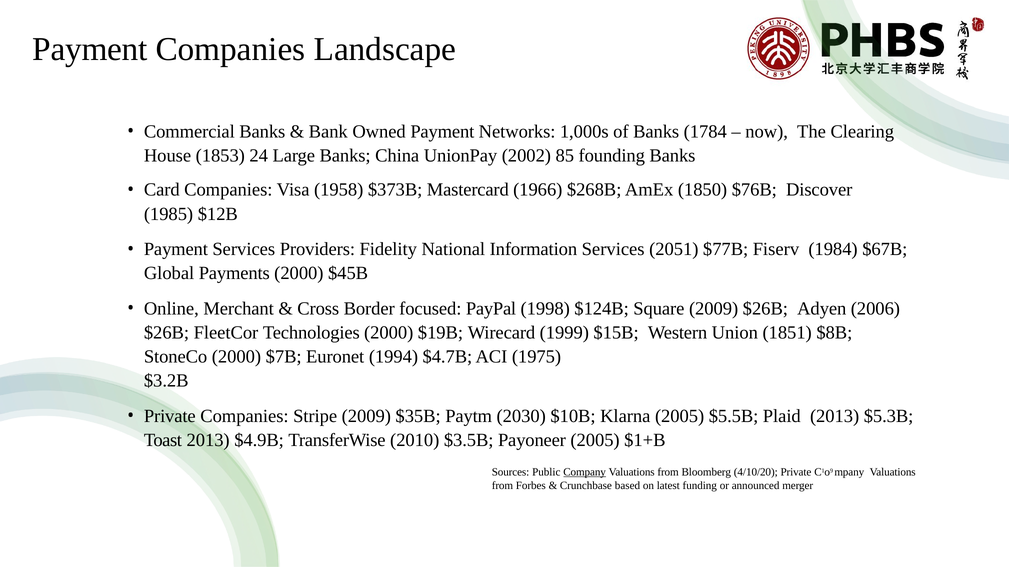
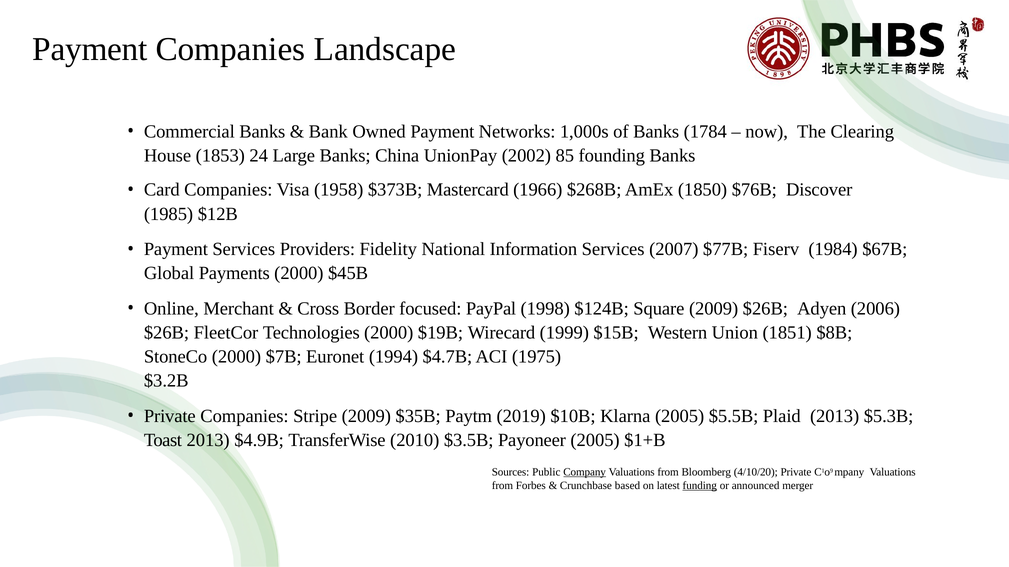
2051: 2051 -> 2007 (674, 249)
2030: 2030 -> 2019 (521, 416)
funding underline: none -> present (700, 486)
